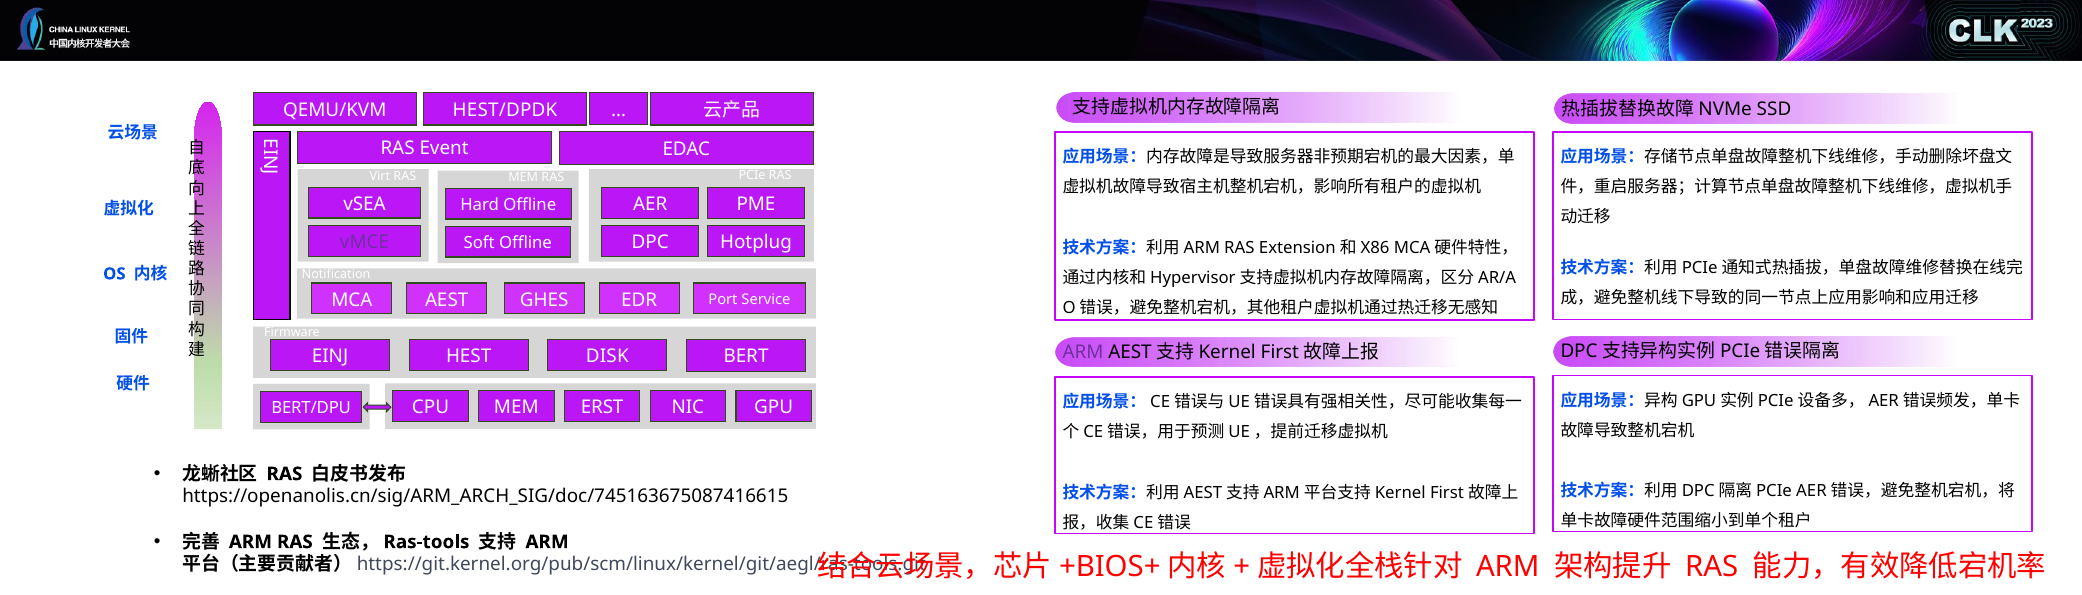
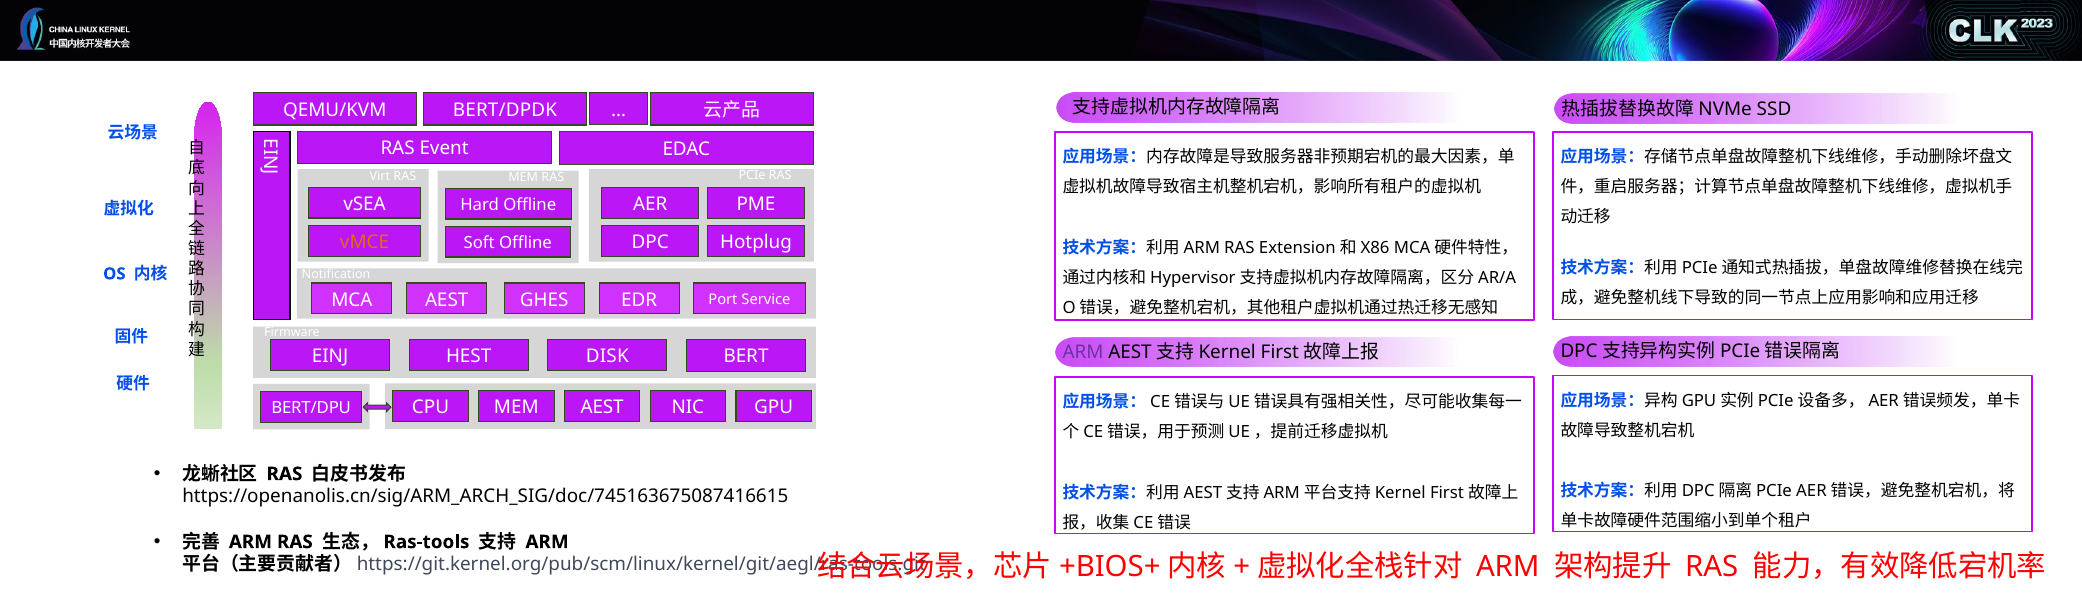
HEST/DPDK: HEST/DPDK -> BERT/DPDK (505, 110)
vMCE colour: purple -> orange (365, 242)
MEM ERST: ERST -> AEST (602, 408)
